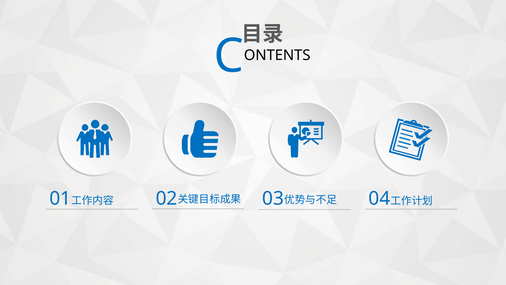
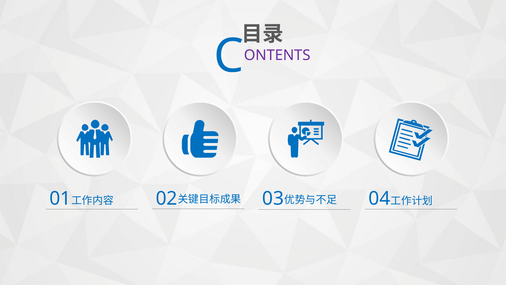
ONTENTS colour: black -> purple (277, 55)
